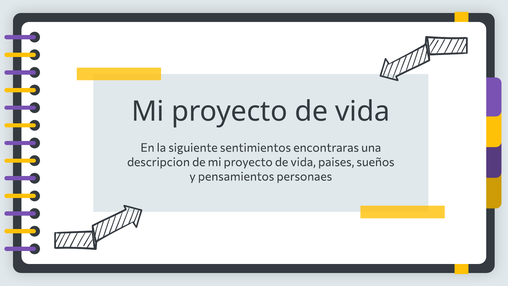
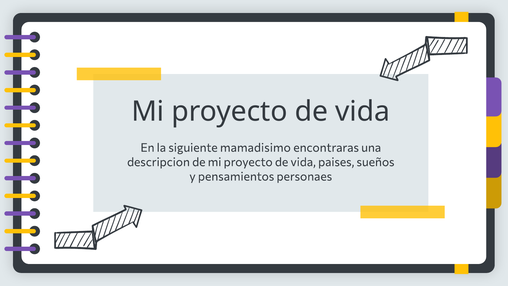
sentimientos: sentimientos -> mamadisimo (255, 148)
